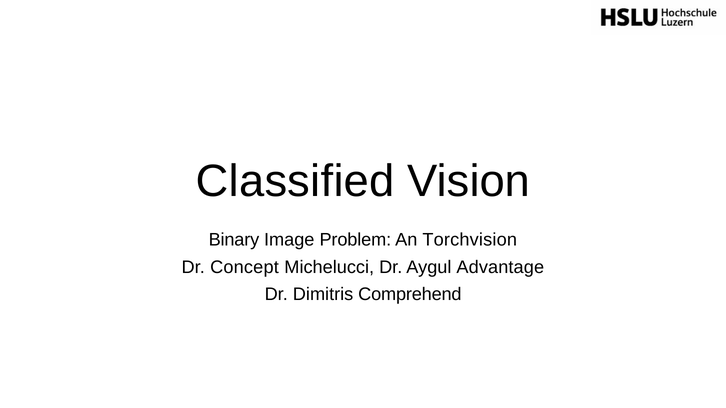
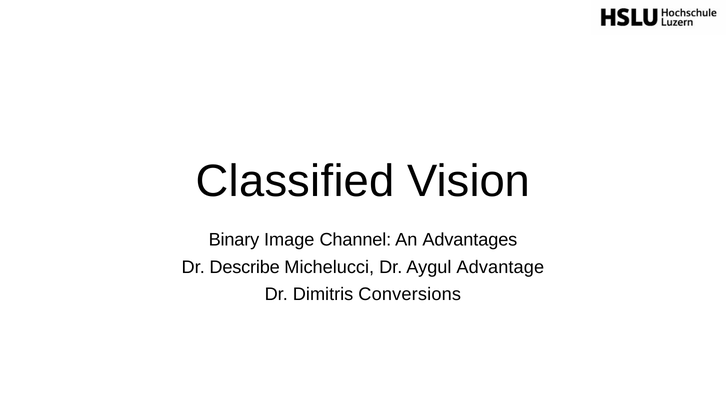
Problem: Problem -> Channel (355, 240)
Torchvision: Torchvision -> Advantages (470, 240)
Concept: Concept -> Describe (245, 267)
Comprehend: Comprehend -> Conversions (410, 294)
